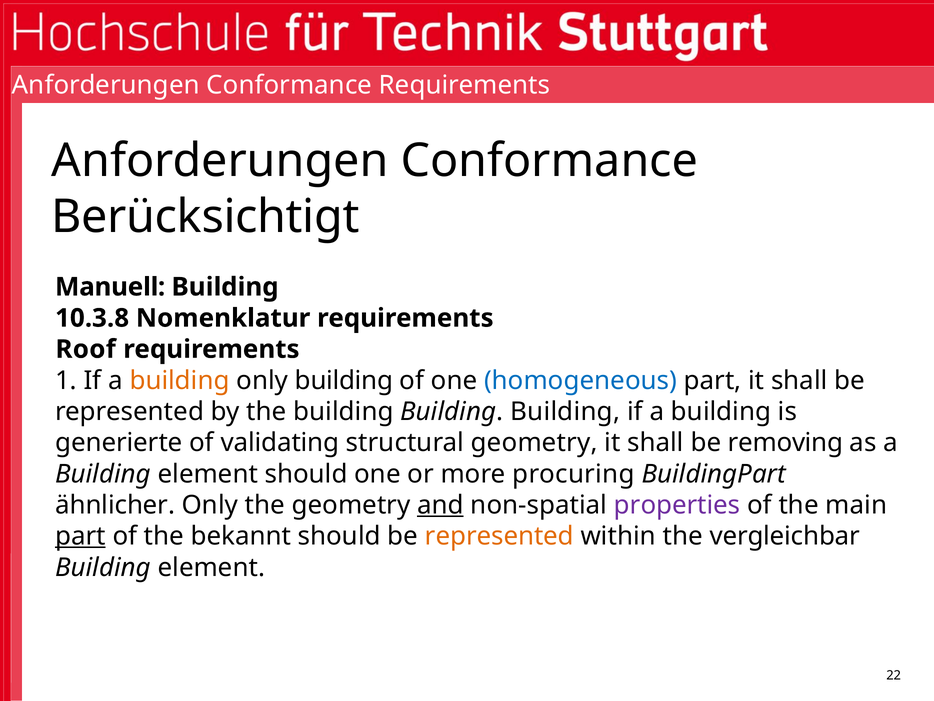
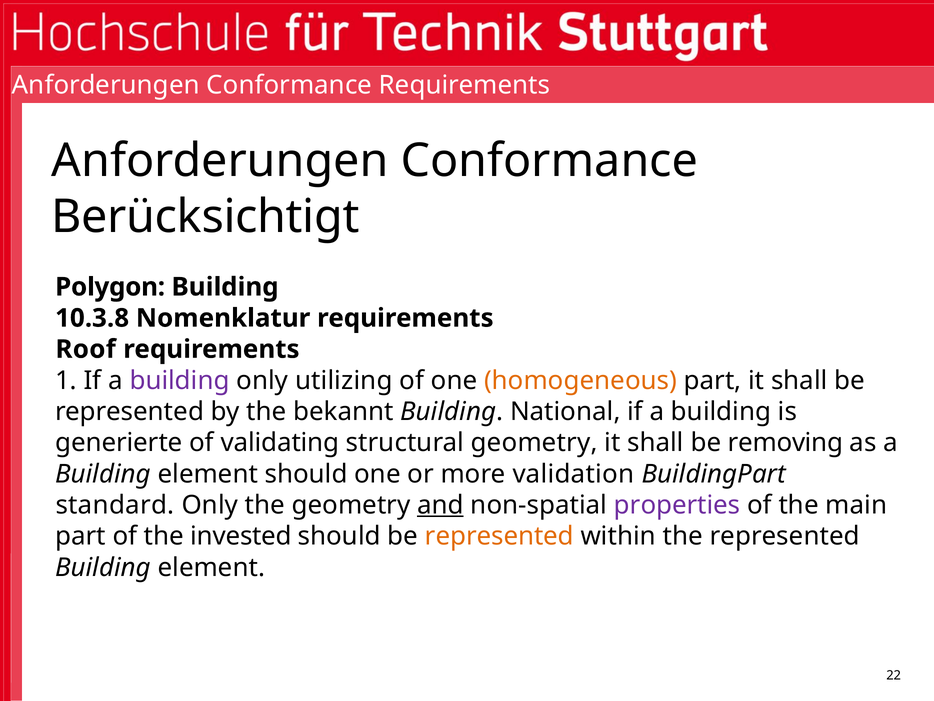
Manuell: Manuell -> Polygon (110, 287)
building colour: orange -> purple (180, 380)
only building: building -> utilizing (344, 380)
homogeneous colour: blue -> orange (581, 380)
the building: building -> bekannt (343, 411)
Building: Building -> National (565, 411)
procuring: procuring -> validation (573, 474)
ähnlicher: ähnlicher -> standard (115, 505)
part underline: present -> none (80, 536)
bekannt: bekannt -> invested (241, 536)
the vergleichbar: vergleichbar -> represented (785, 536)
